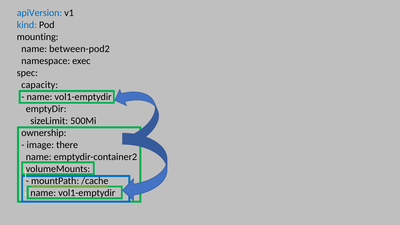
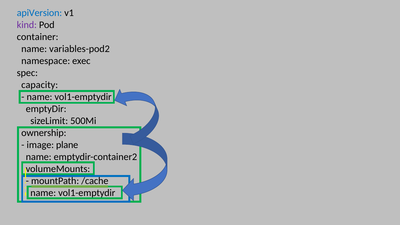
kind colour: blue -> purple (27, 25)
mounting: mounting -> container (38, 37)
between-pod2: between-pod2 -> variables-pod2 (79, 49)
there: there -> plane (67, 145)
